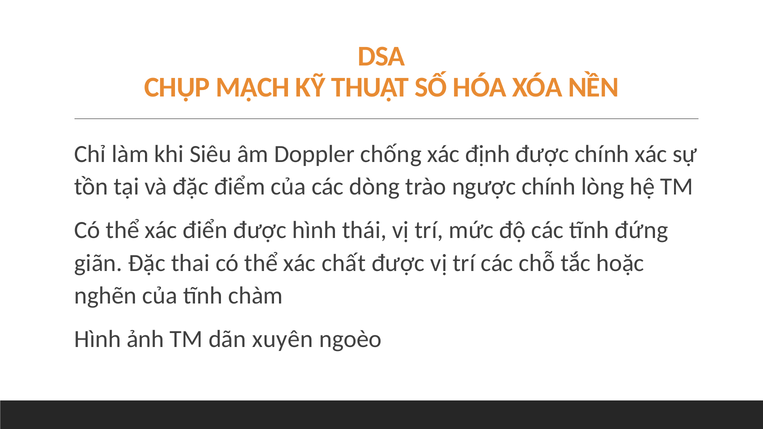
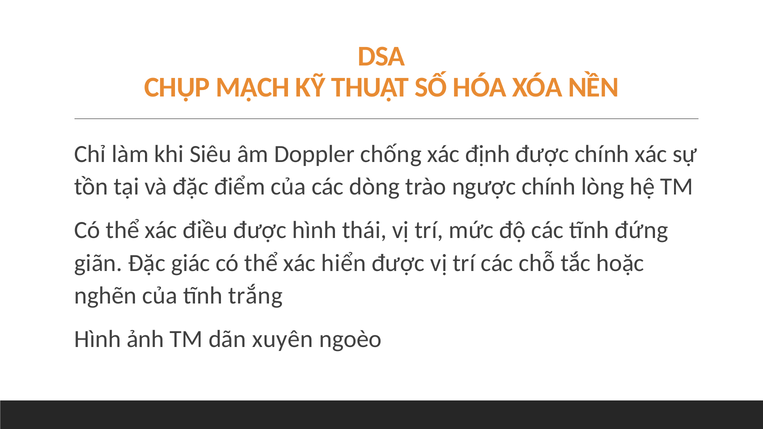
điển: điển -> điều (205, 230)
thai: thai -> giác (191, 263)
chất: chất -> hiển (344, 263)
chàm: chàm -> trắng (256, 296)
